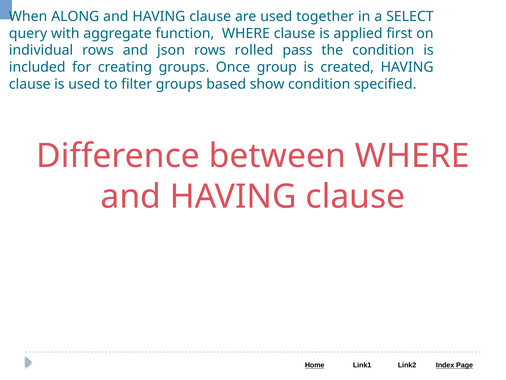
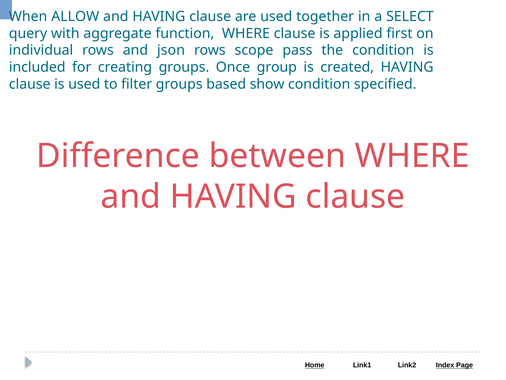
ALONG: ALONG -> ALLOW (75, 17)
rolled: rolled -> scope (254, 50)
